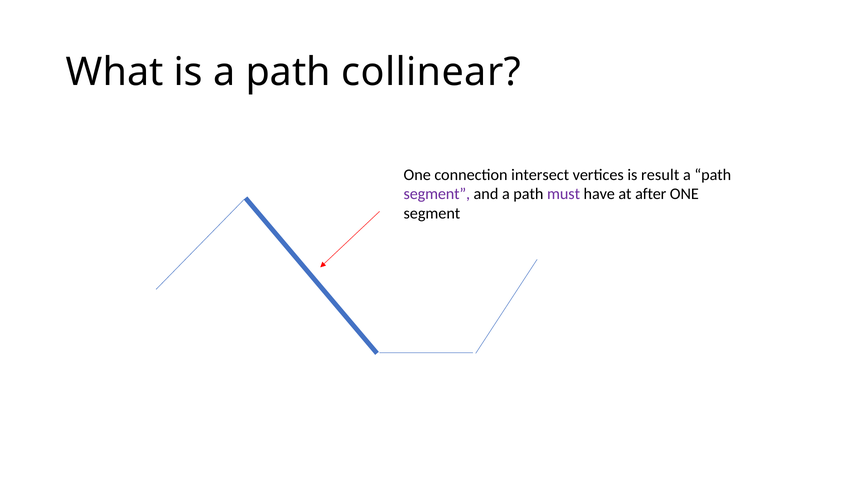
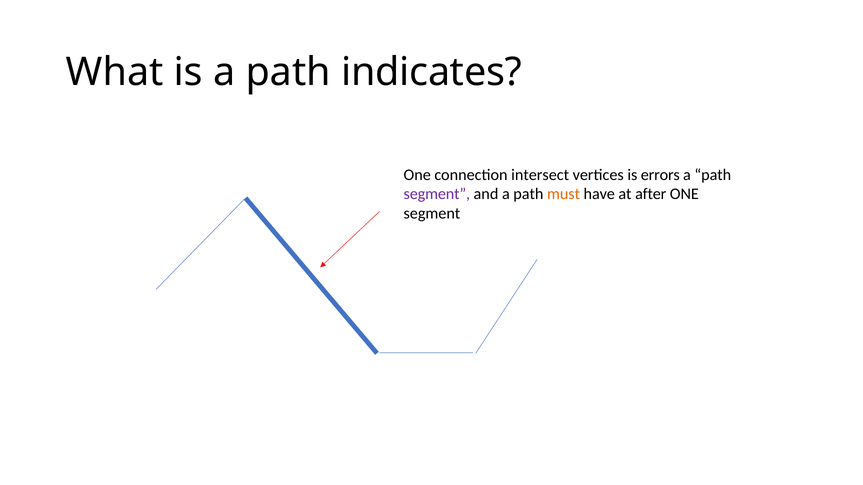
collinear: collinear -> indicates (432, 72)
result: result -> errors (660, 175)
must colour: purple -> orange (564, 194)
